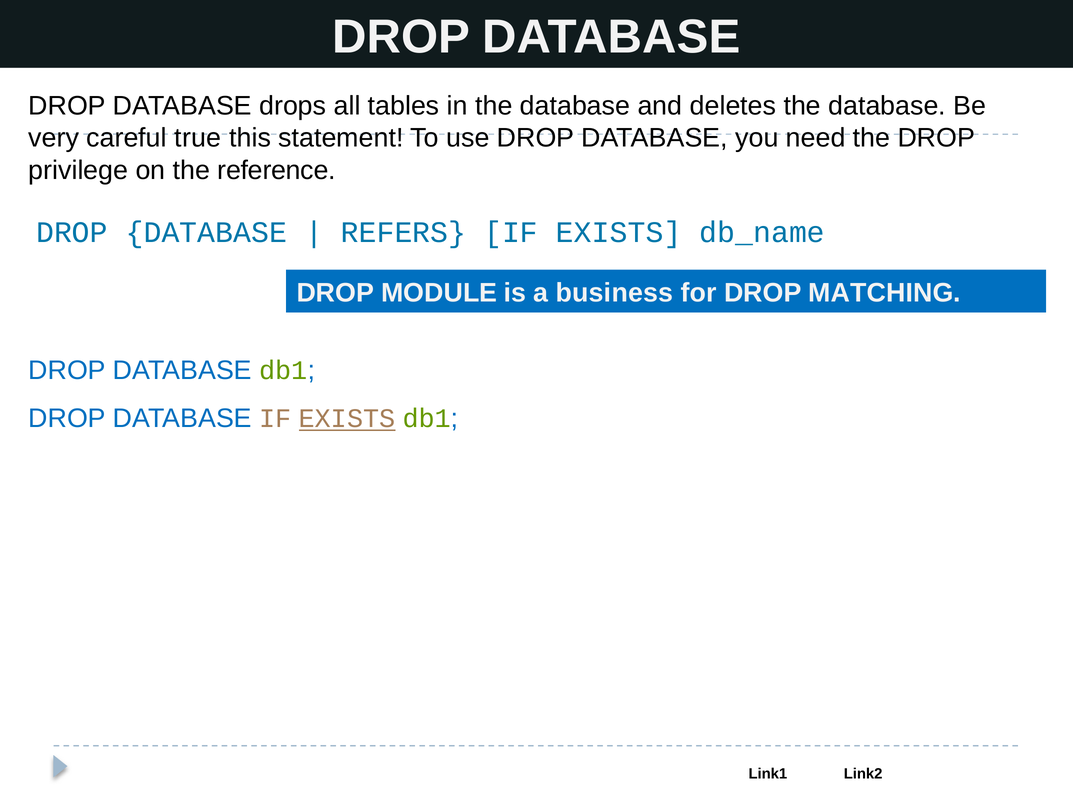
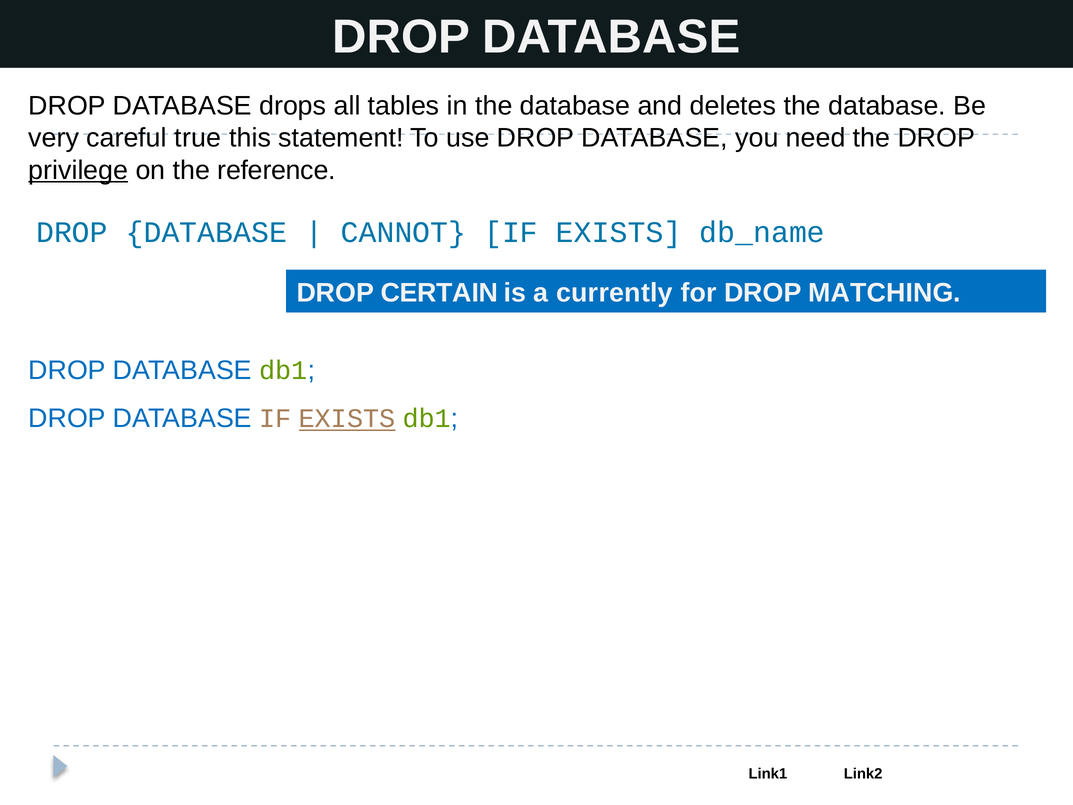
privilege underline: none -> present (78, 170)
REFERS: REFERS -> CANNOT (403, 232)
MODULE: MODULE -> CERTAIN (439, 293)
business: business -> currently (614, 293)
